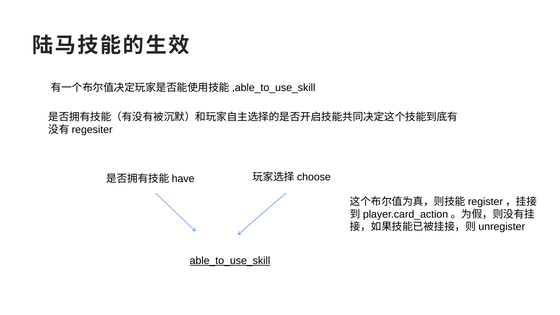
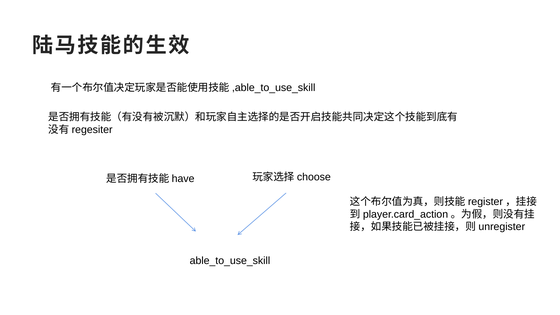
able_to_use_skill underline: present -> none (230, 261)
